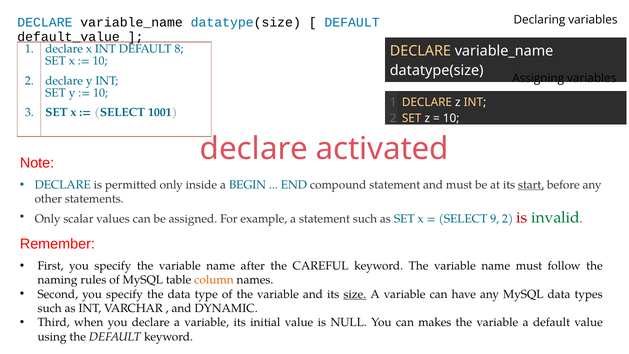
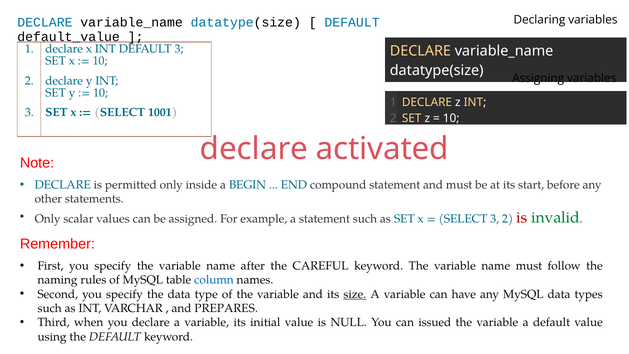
DEFAULT 8: 8 -> 3 (179, 49)
start underline: present -> none (531, 185)
SELECT 9: 9 -> 3 (495, 218)
column colour: orange -> blue (214, 280)
DYNAMIC: DYNAMIC -> PREPARES (226, 308)
makes: makes -> issued (435, 322)
